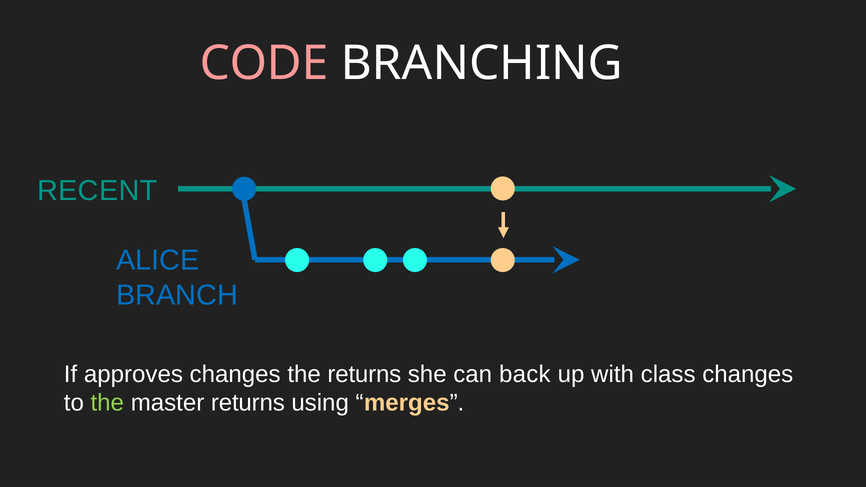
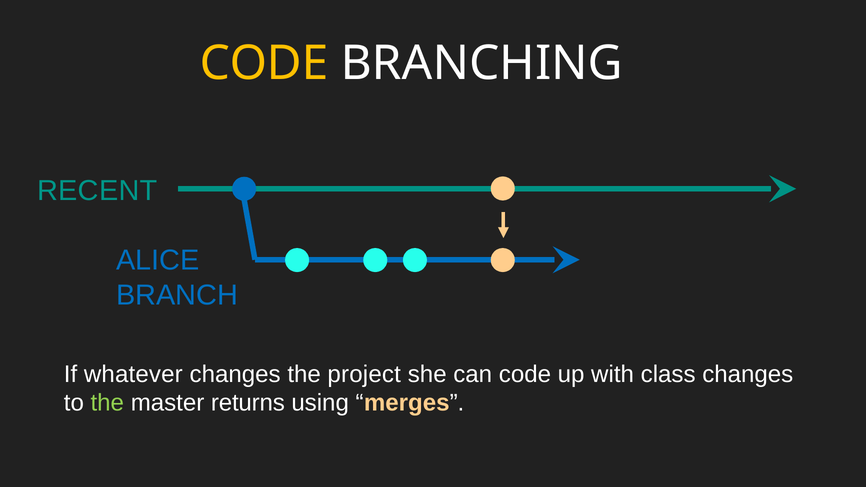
CODE colour: pink -> yellow (264, 63)
approves: approves -> whatever (133, 374)
the returns: returns -> project (364, 374)
can back: back -> code (525, 374)
